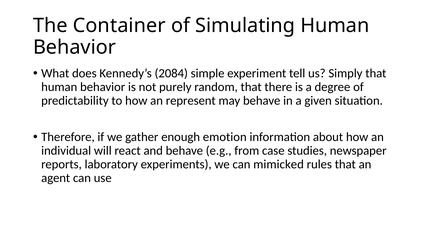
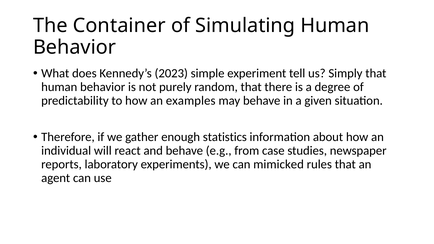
2084: 2084 -> 2023 (171, 73)
represent: represent -> examples (191, 101)
emotion: emotion -> statistics (225, 137)
